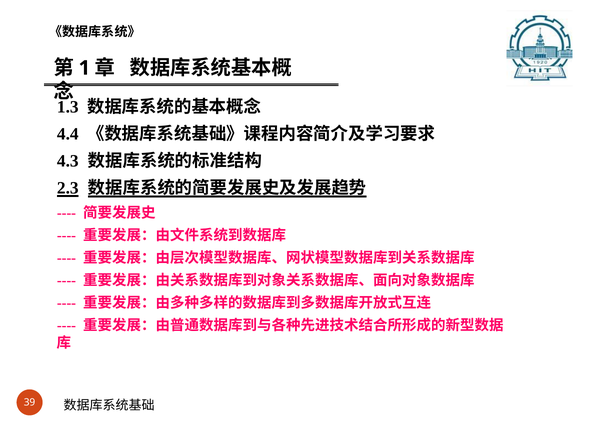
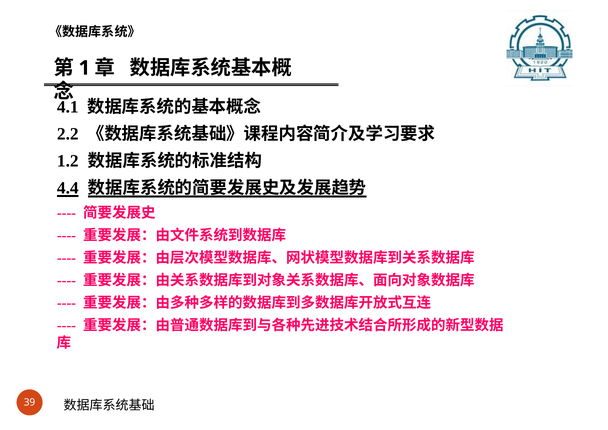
1.3: 1.3 -> 4.1 (68, 107)
4.4: 4.4 -> 2.2 (68, 134)
4.3: 4.3 -> 1.2 (68, 161)
2.3: 2.3 -> 4.4 (68, 188)
